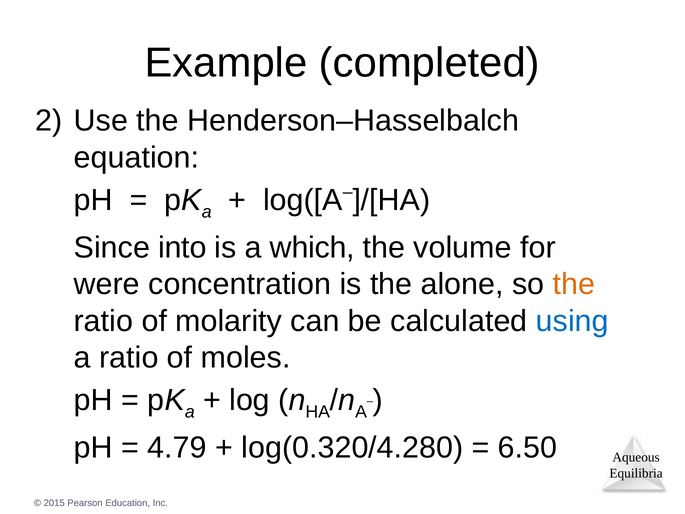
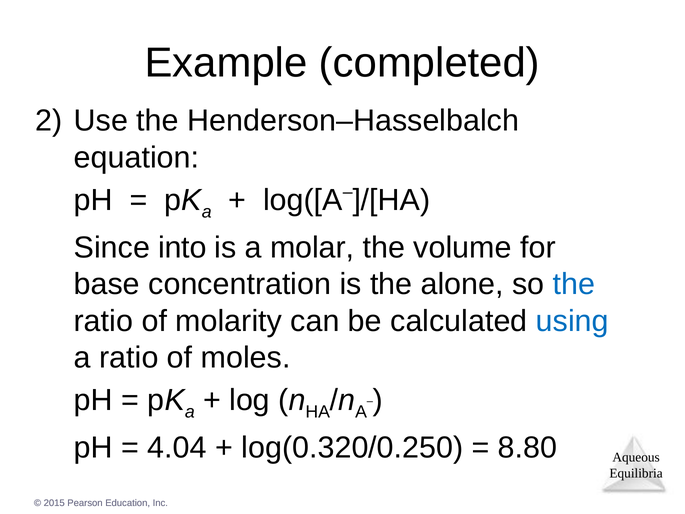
which: which -> molar (312, 248)
were: were -> base (107, 284)
the colour: orange -> blue (574, 284)
4.79: 4.79 -> 4.04 (177, 448)
log(0.320/4.280: log(0.320/4.280 -> log(0.320/0.250 (352, 448)
6.50: 6.50 -> 8.80 (528, 448)
